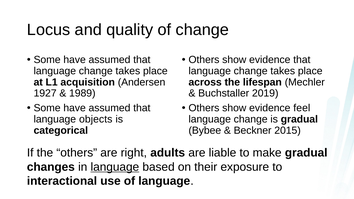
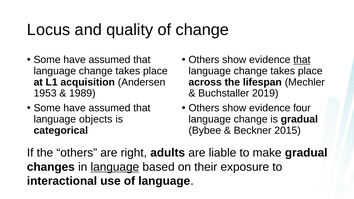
that underline: none -> present (302, 60)
1927: 1927 -> 1953 (45, 93)
feel: feel -> four (302, 108)
